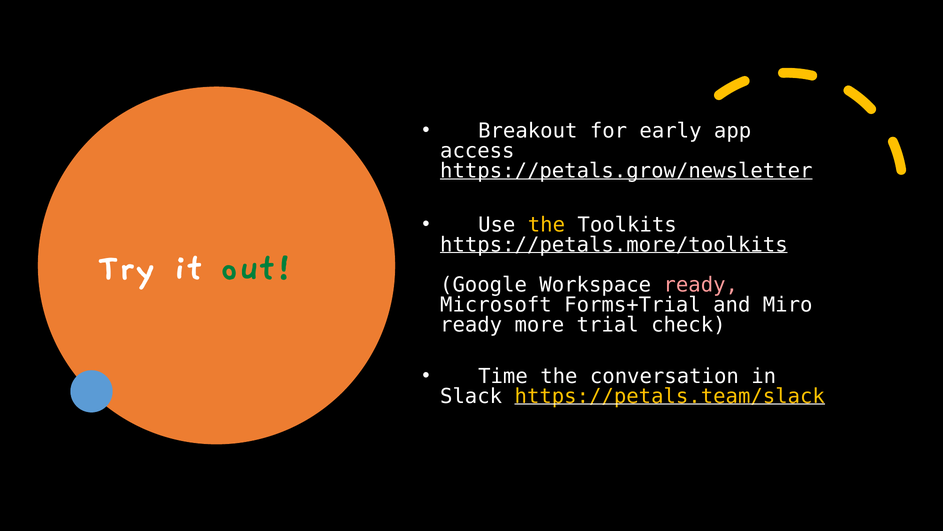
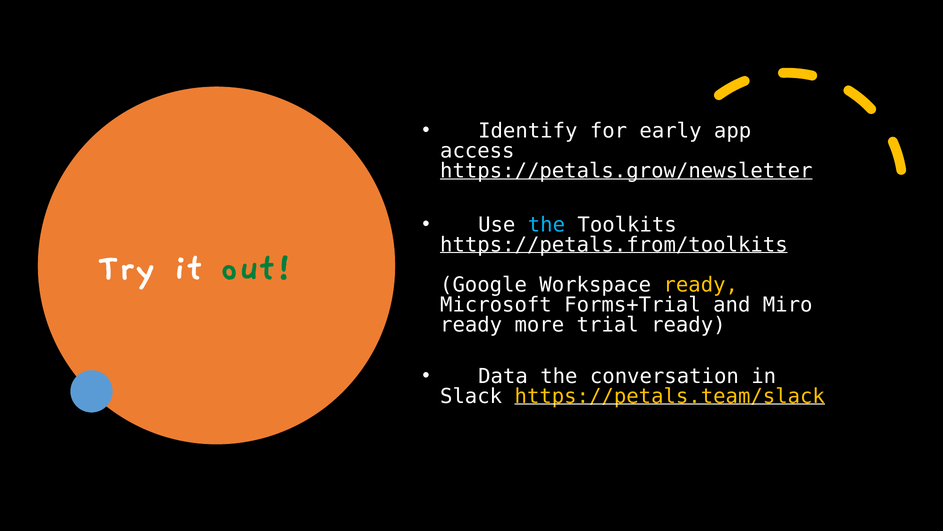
Breakout: Breakout -> Identify (528, 131)
the colour: yellow -> light blue (546, 225)
https://petals.more/toolkits: https://petals.more/toolkits -> https://petals.from/toolkits (614, 245)
ready colour: pink -> yellow (701, 285)
trial check: check -> ready (688, 325)
Time: Time -> Data (503, 376)
